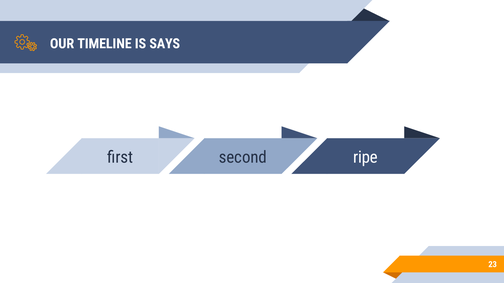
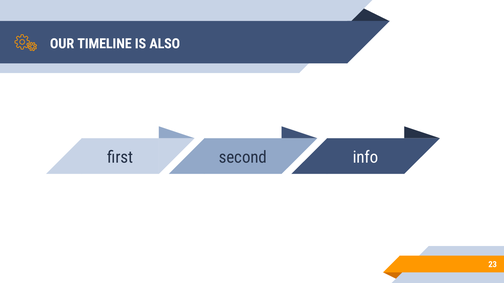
SAYS: SAYS -> ALSO (165, 44)
ripe: ripe -> info (366, 158)
